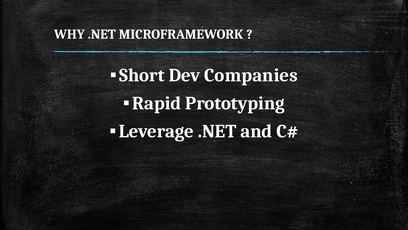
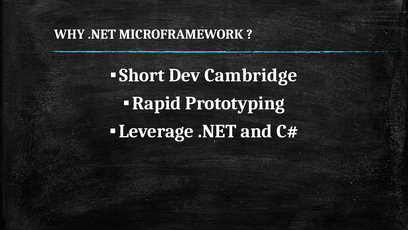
Companies: Companies -> Cambridge (251, 75)
